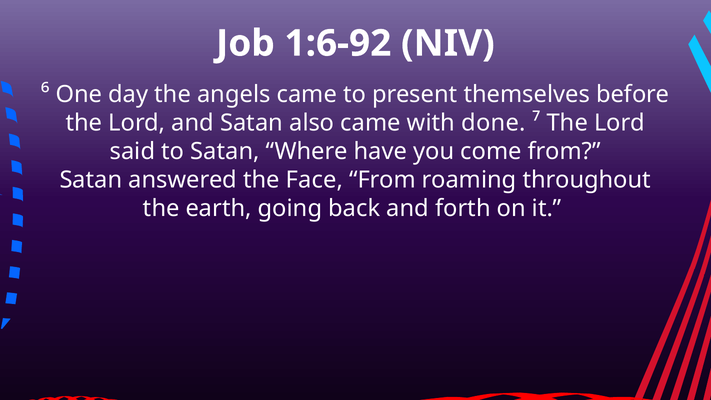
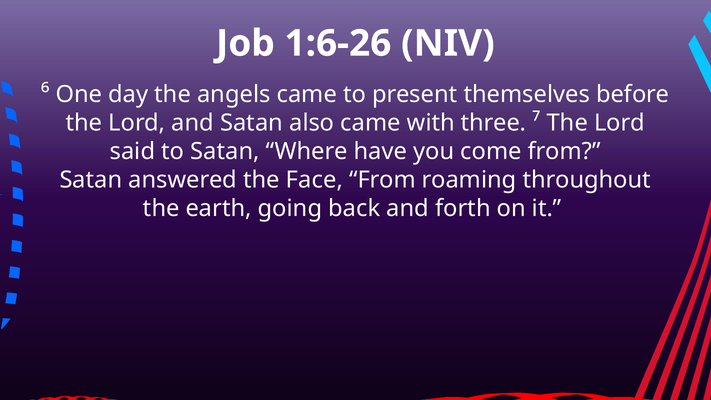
1:6-92: 1:6-92 -> 1:6-26 (338, 43)
done: done -> three (494, 123)
